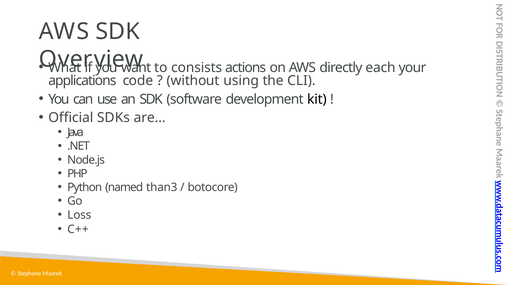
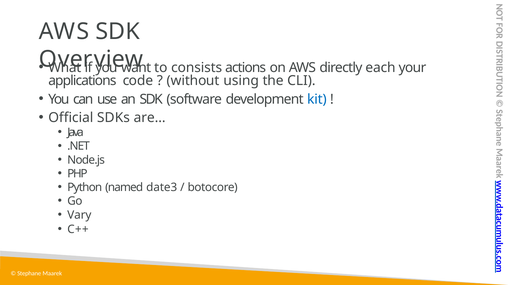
kit colour: black -> blue (317, 99)
than3: than3 -> date3 (162, 188)
Loss: Loss -> Vary (79, 215)
